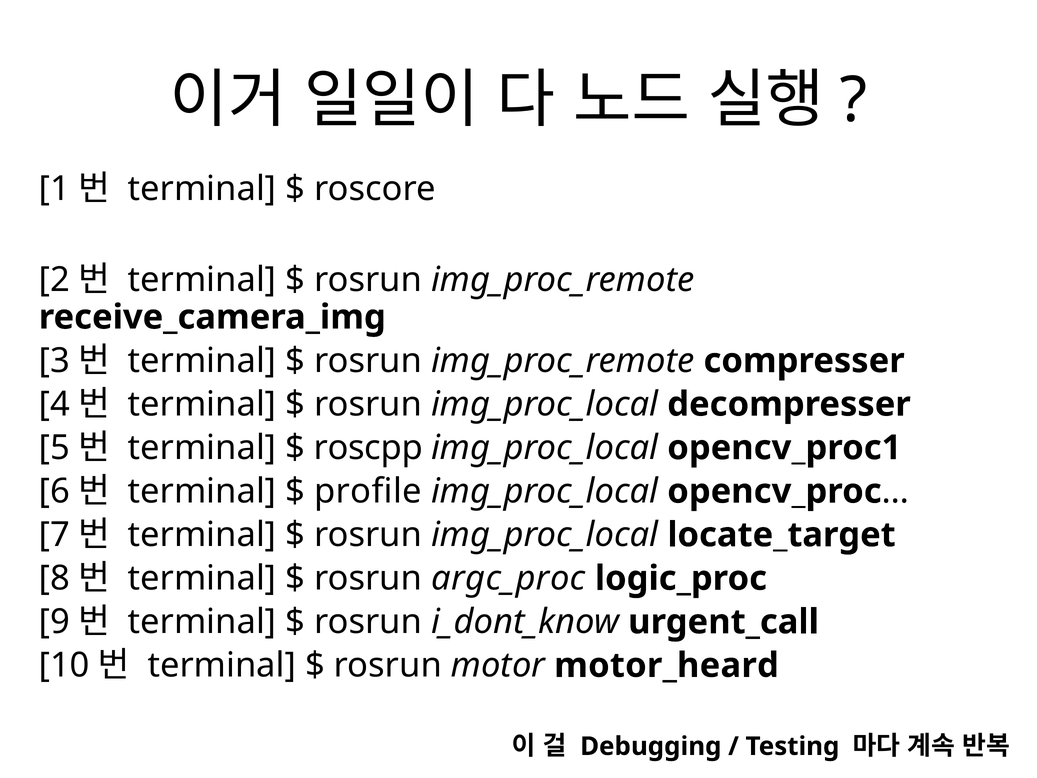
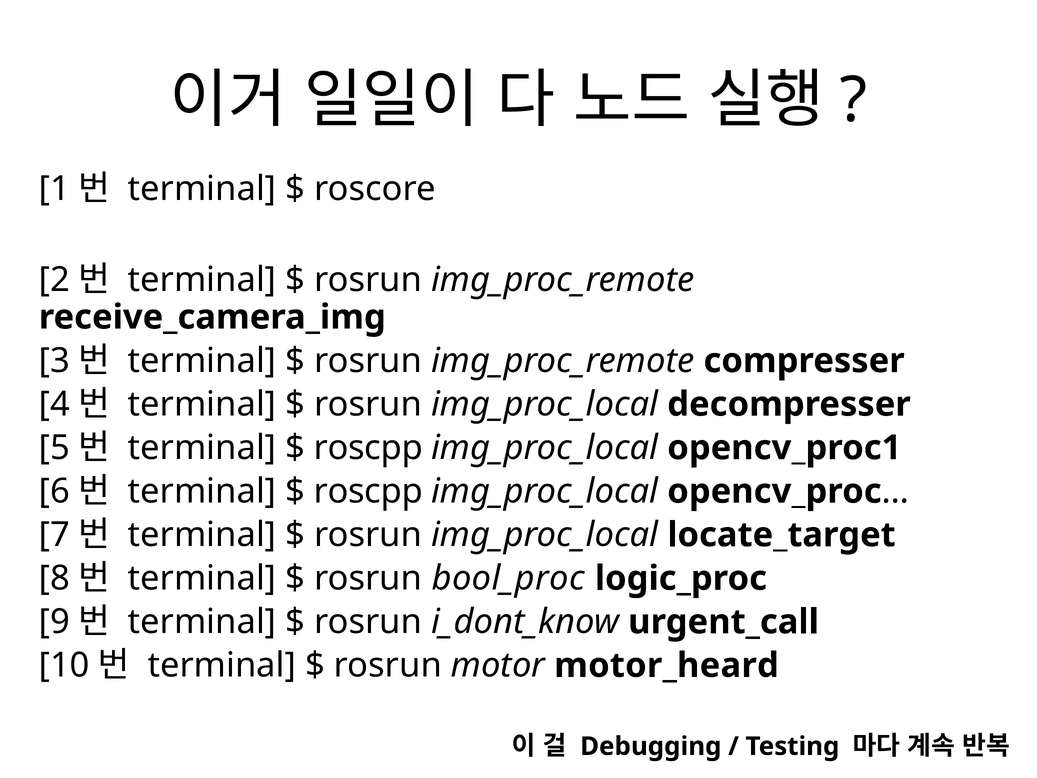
profile: profile -> roscpp (368, 491)
argc_proc: argc_proc -> bool_proc (508, 578)
